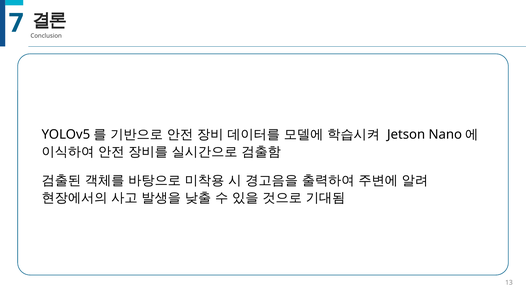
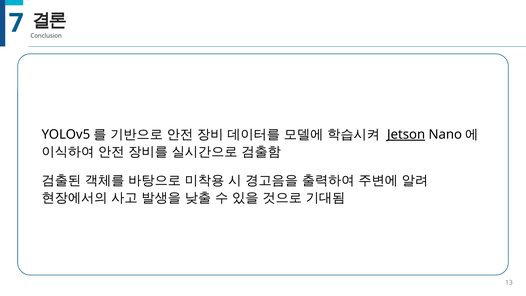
Jetson underline: none -> present (406, 134)
